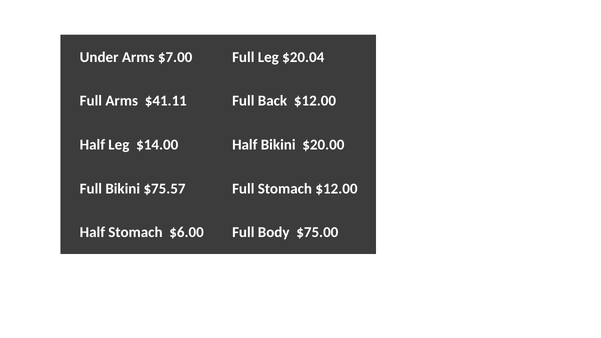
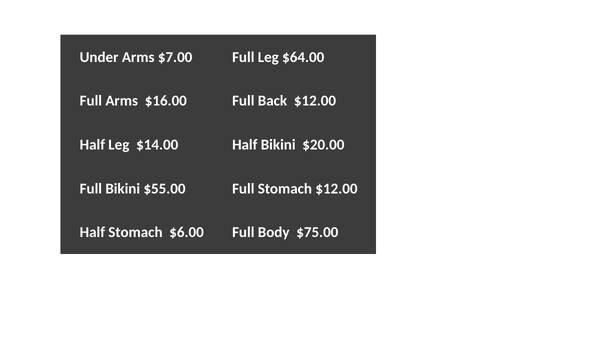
$20.04: $20.04 -> $64.00 (303, 57)
$41.11: $41.11 -> $16.00 (166, 101)
$75.57: $75.57 -> $55.00 (165, 189)
